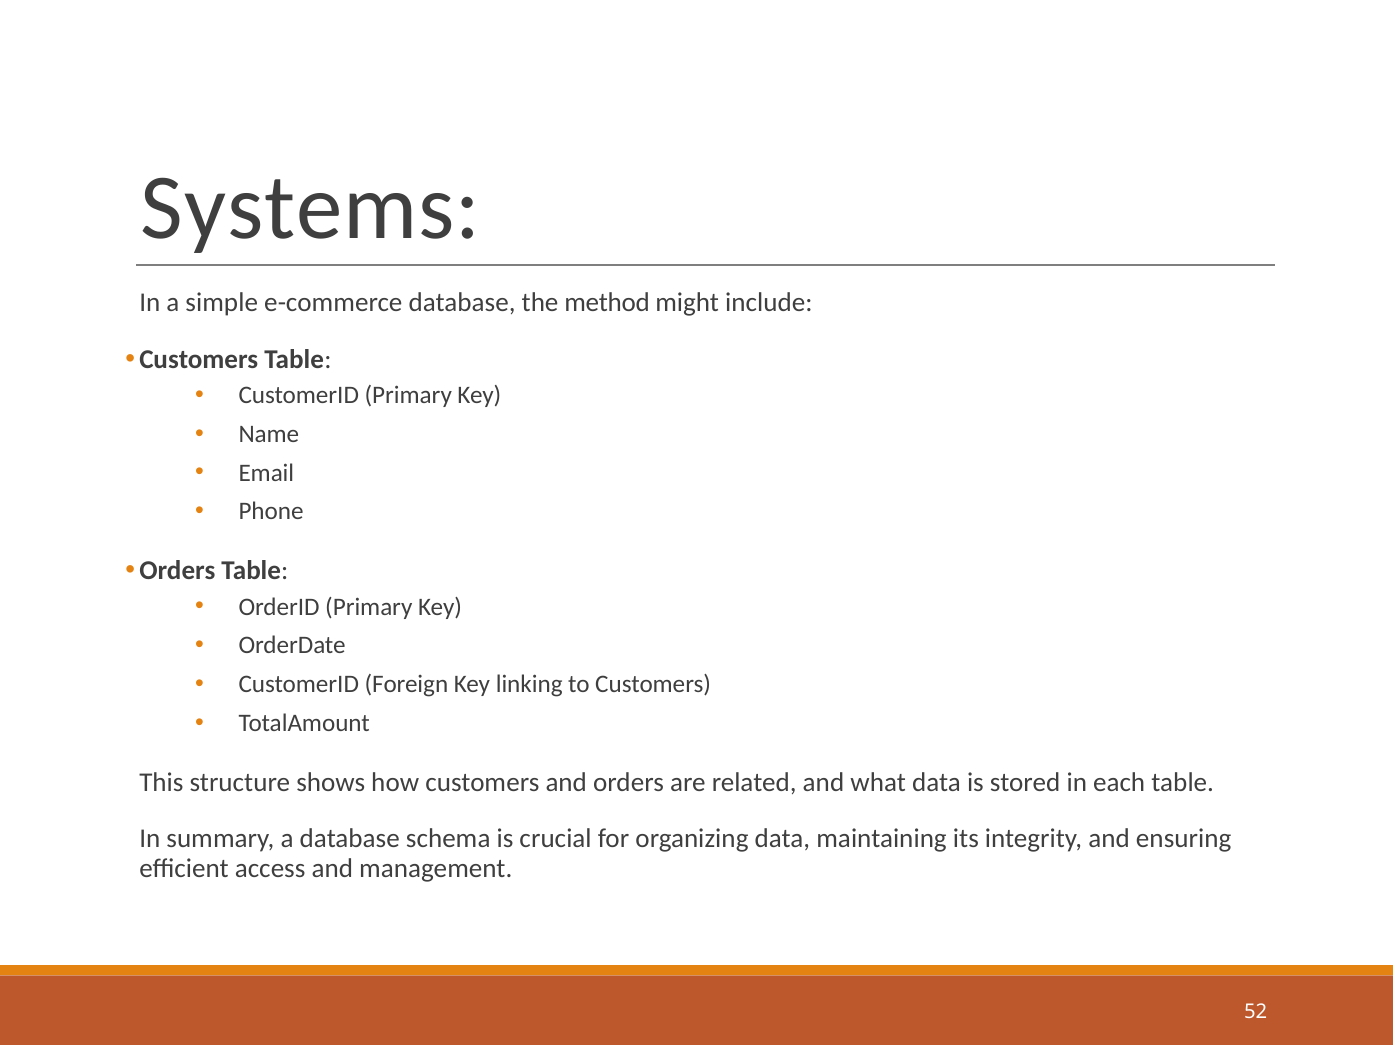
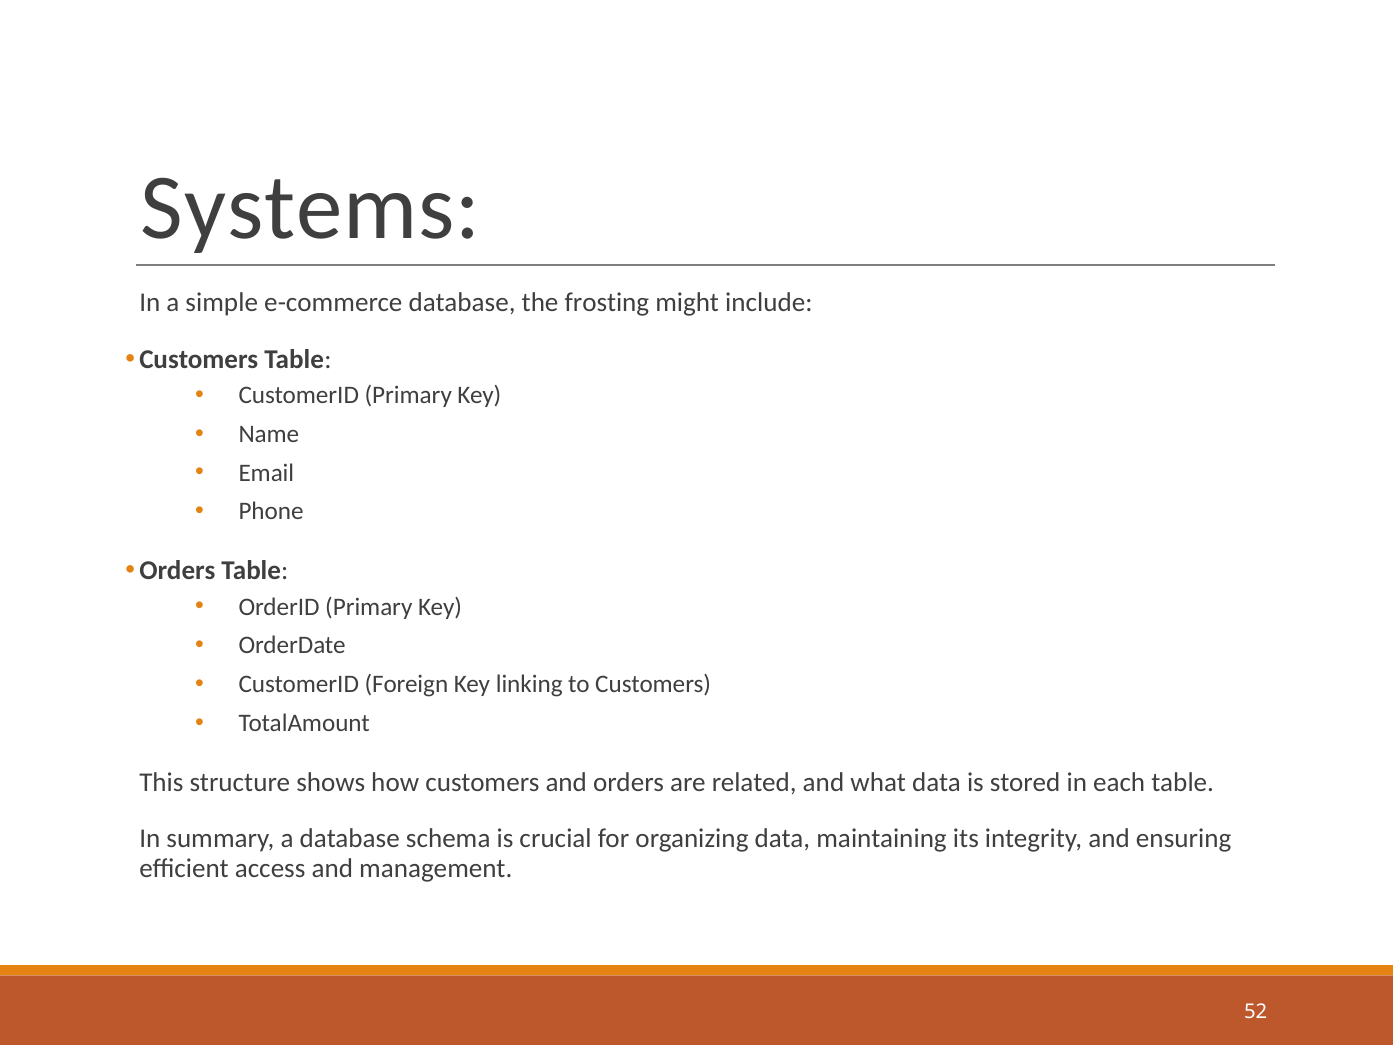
method: method -> frosting (607, 303)
